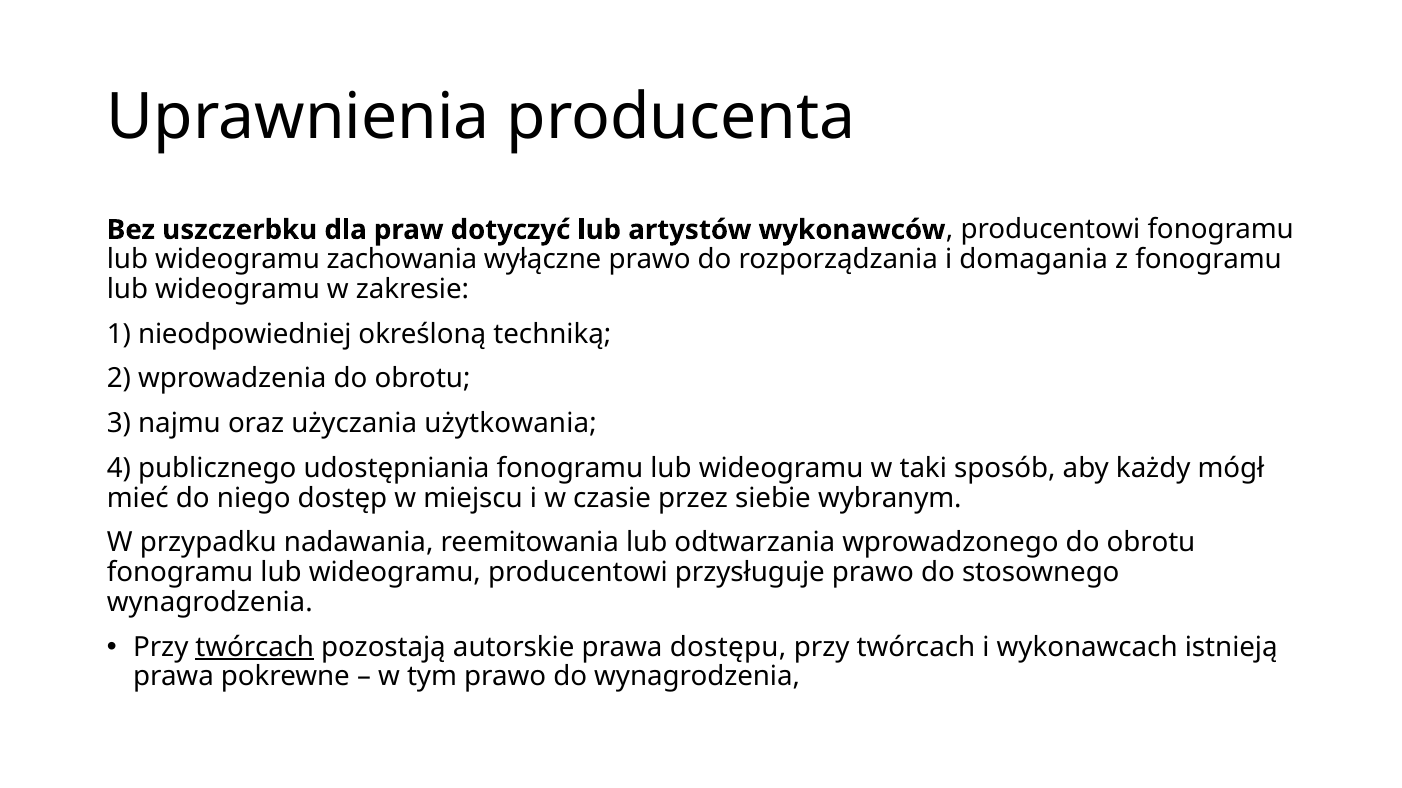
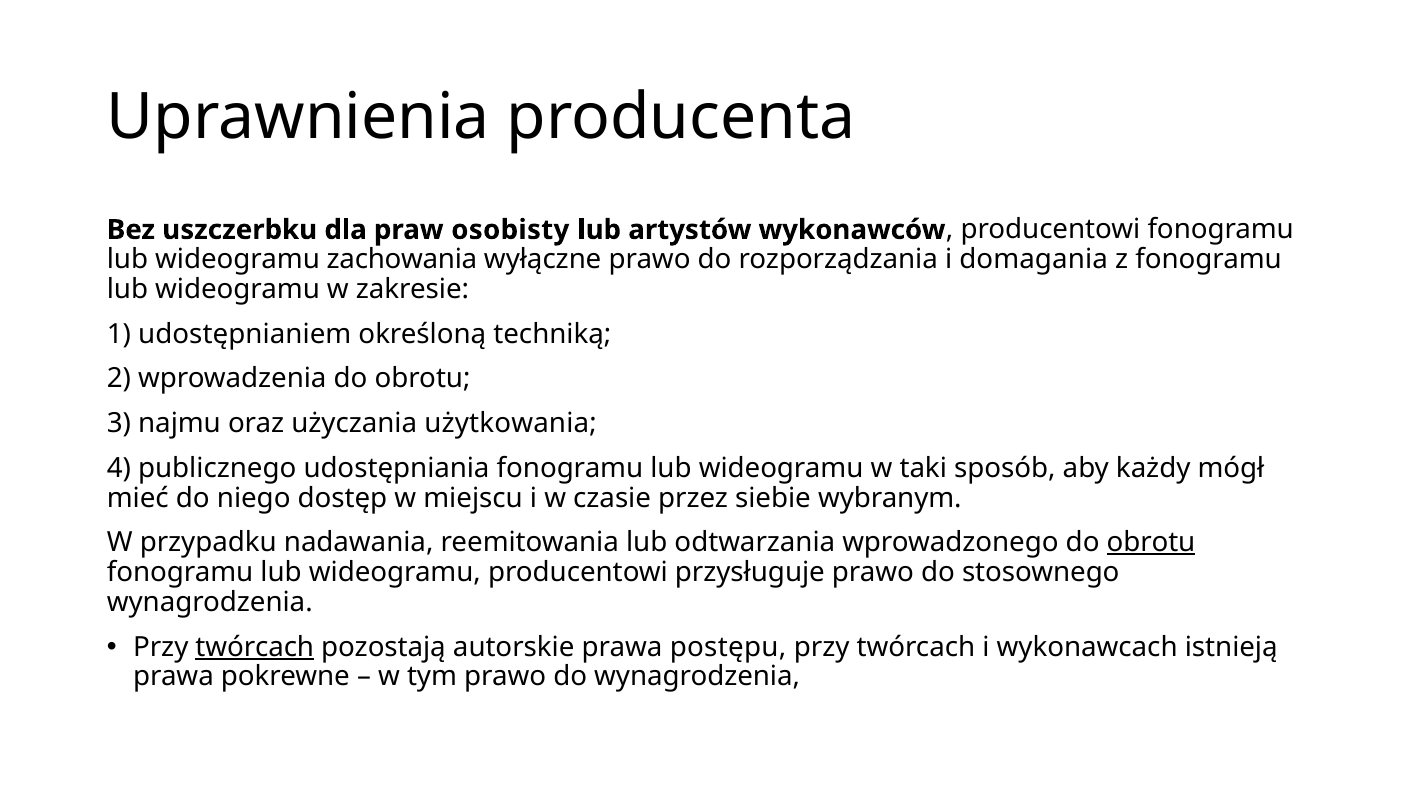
dotyczyć: dotyczyć -> osobisty (510, 230)
nieodpowiedniej: nieodpowiedniej -> udostępnianiem (245, 335)
obrotu underline: none -> present (1151, 543)
dostępu: dostępu -> postępu (728, 647)
